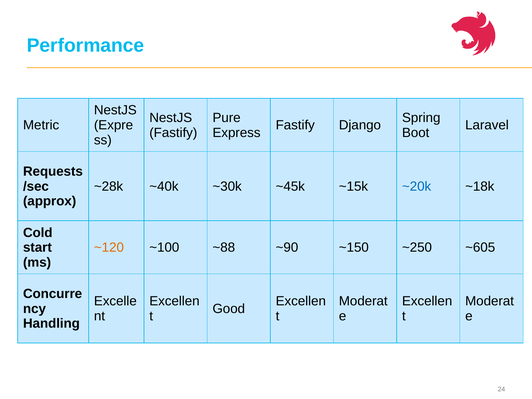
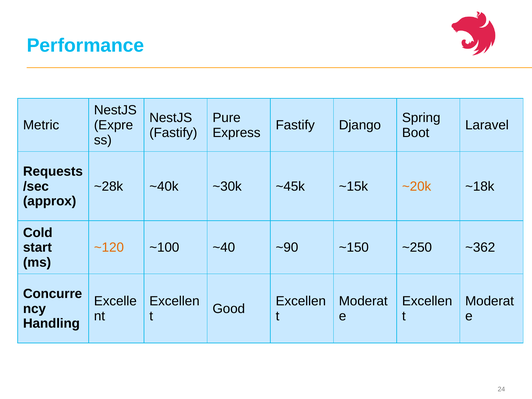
~20k colour: blue -> orange (417, 186)
~88: ~88 -> ~40 (224, 248)
~605: ~605 -> ~362 (480, 248)
